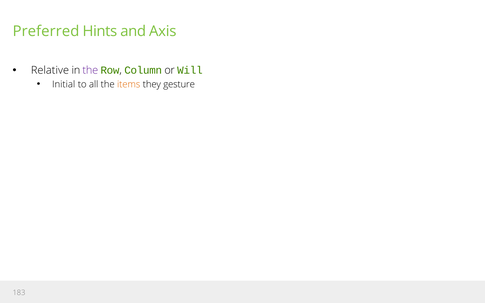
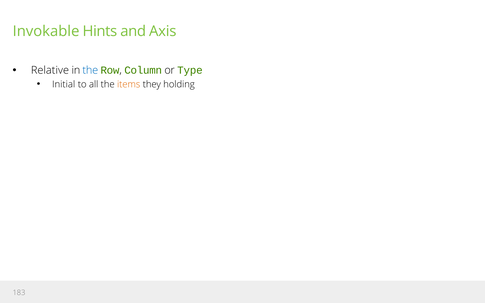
Preferred: Preferred -> Invokable (46, 31)
the colour: purple -> blue (90, 70)
Will: Will -> Type (190, 70)
gesture: gesture -> holding (179, 84)
